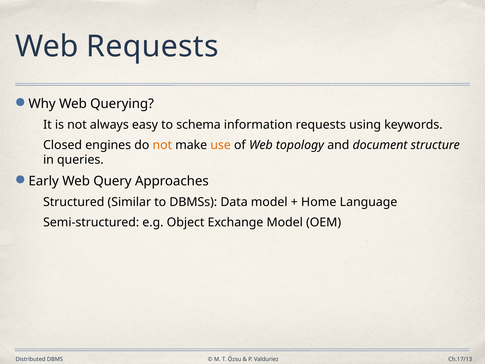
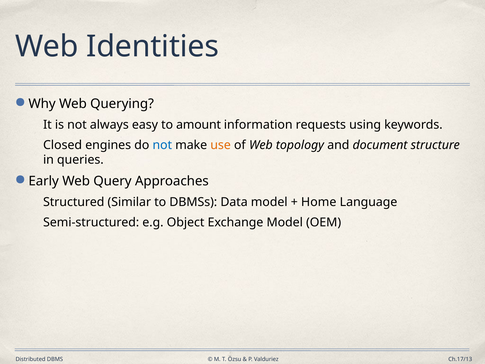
Web Requests: Requests -> Identities (153, 46)
schema: schema -> amount (199, 125)
not colour: orange -> blue (162, 145)
